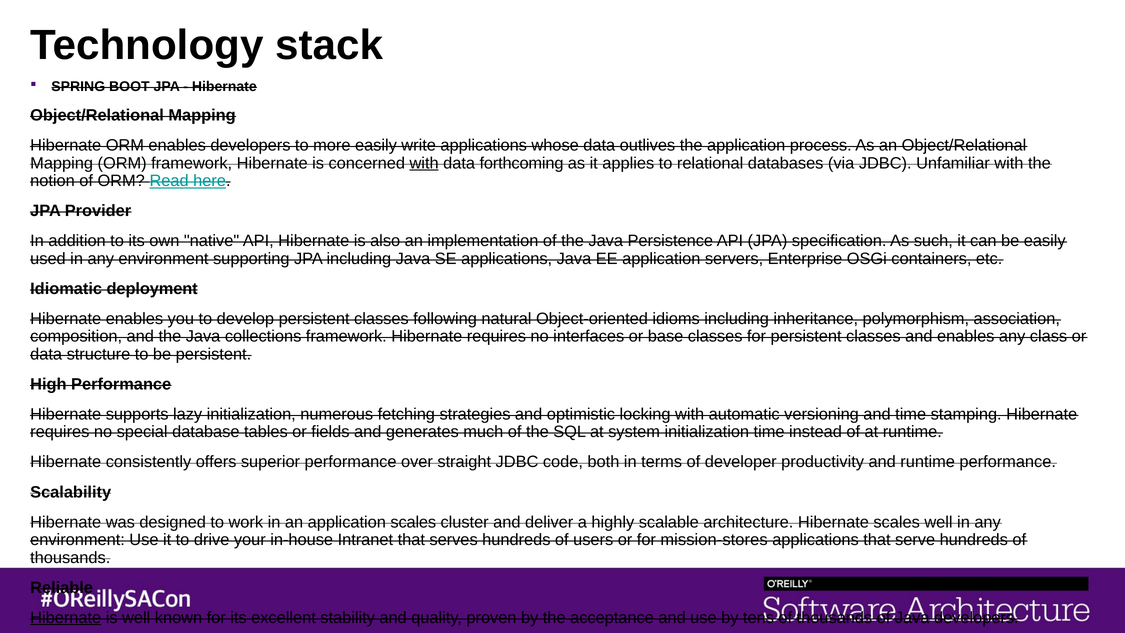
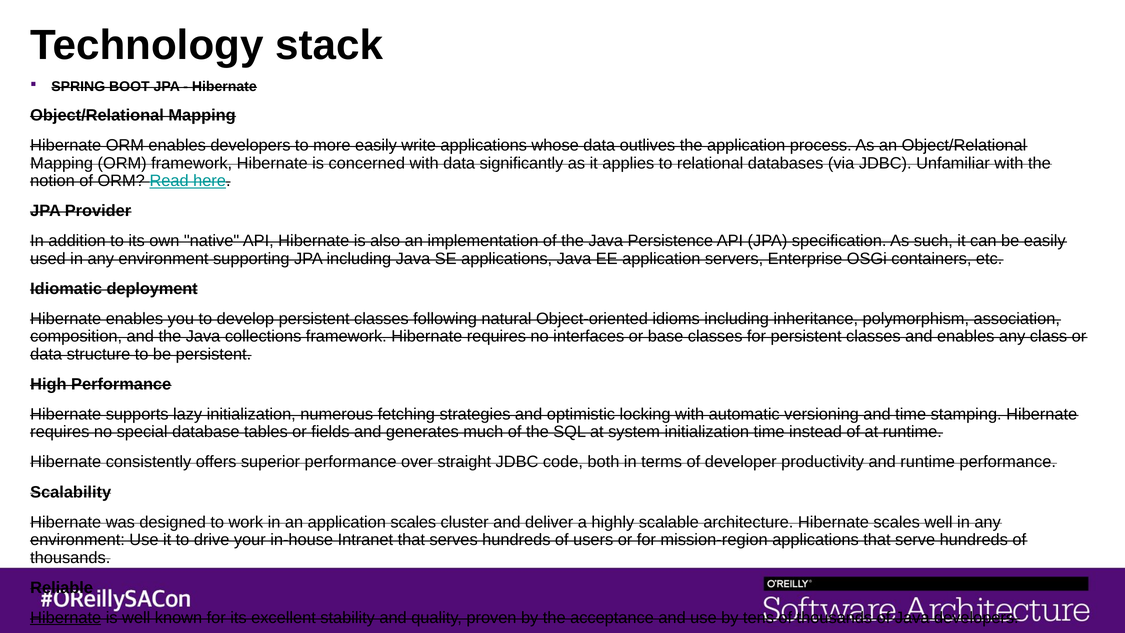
with underline: present -> none (424, 163)
forthcoming: forthcoming -> significantly (521, 163)
mission-stores: mission-stores -> mission-region (714, 540)
